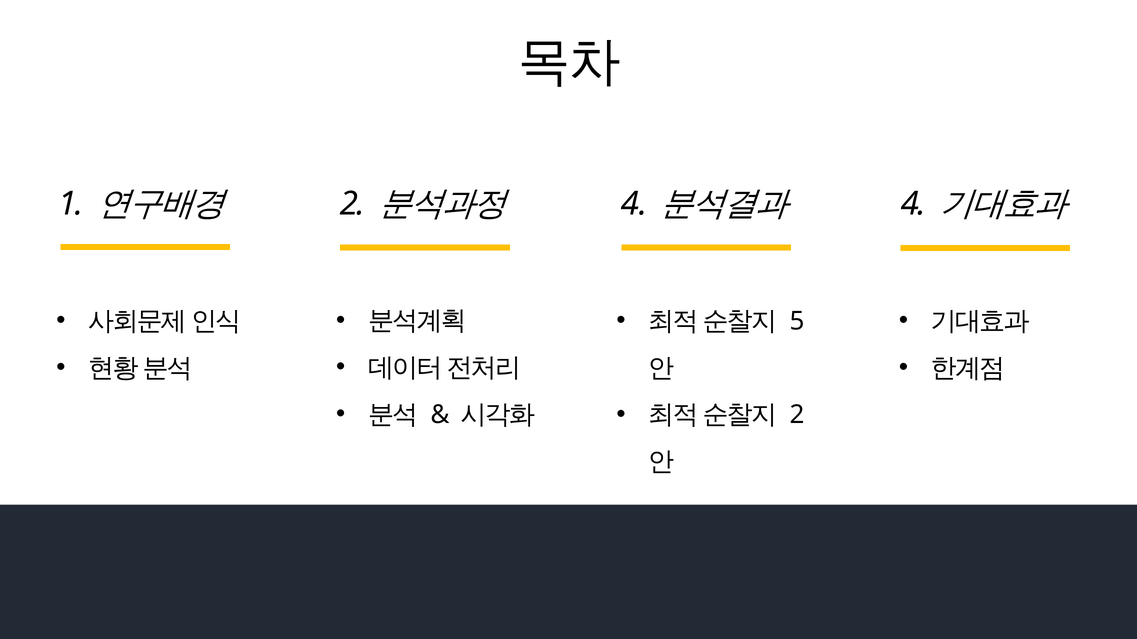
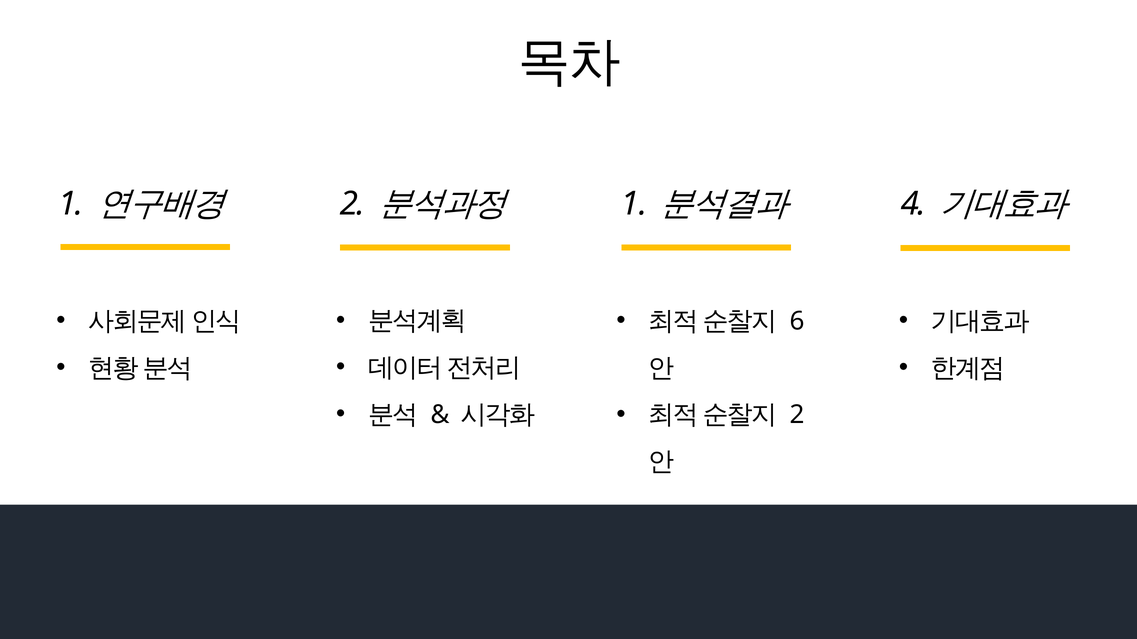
4: 4 -> 1 (634, 204)
5: 5 -> 6 (797, 322)
